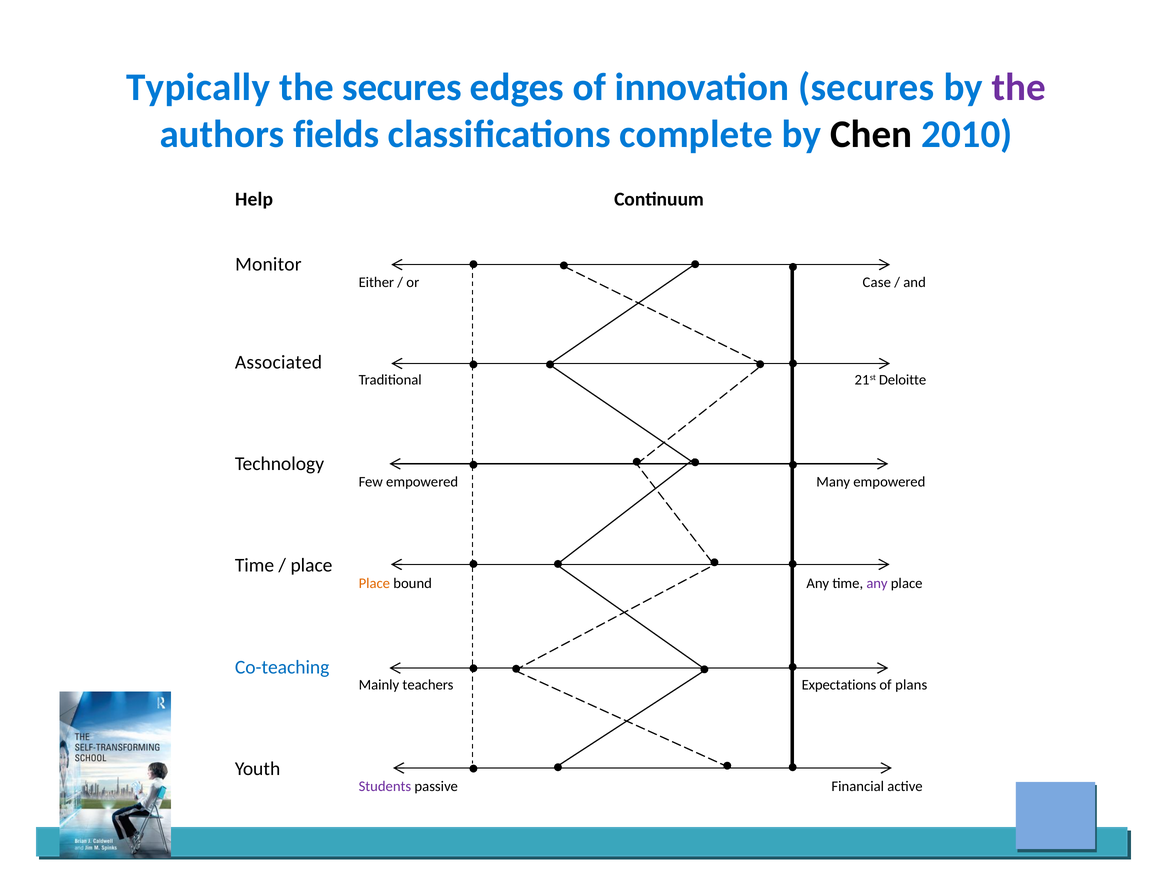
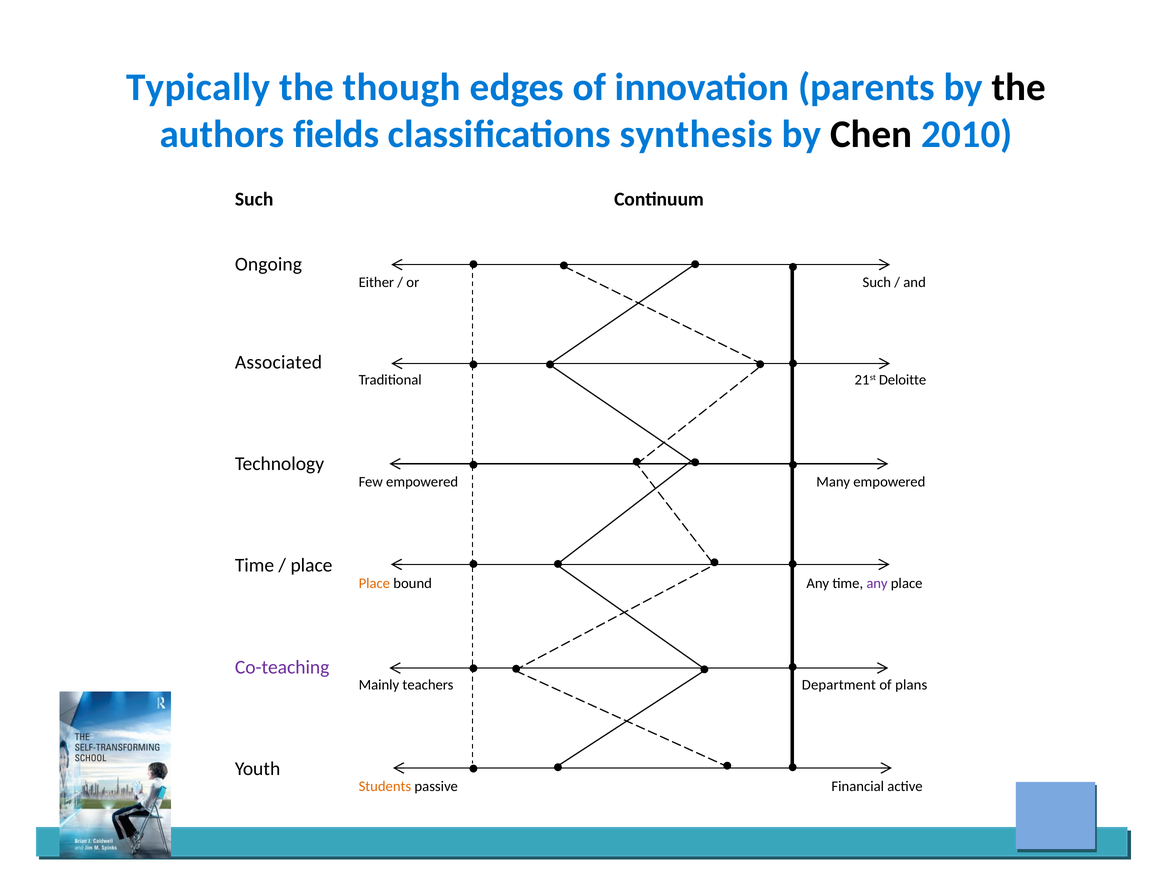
the secures: secures -> though (402, 87)
innovation secures: secures -> parents (866, 87)
the colour: purple -> black (1019, 87)
complete: complete -> synthesis (696, 134)
Help: Help -> Such (254, 199)
Monitor: Monitor -> Ongoing (268, 264)
or Case: Case -> Such (877, 282)
Co-teaching colour: blue -> purple (282, 667)
Expectations: Expectations -> Department (839, 685)
Students colour: purple -> orange (385, 786)
